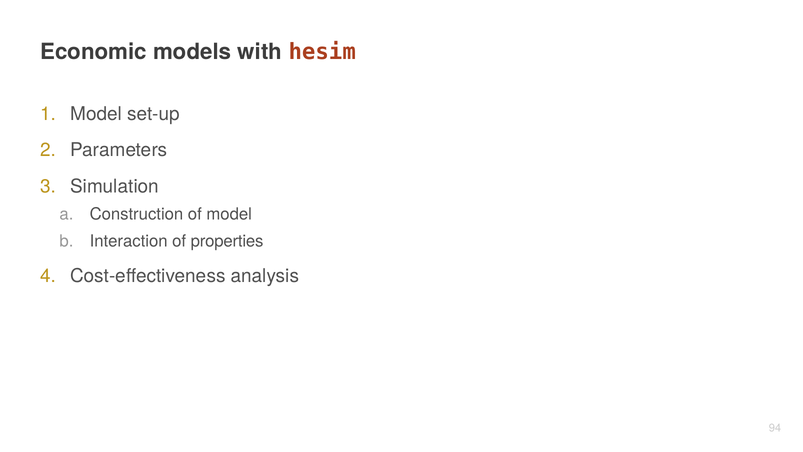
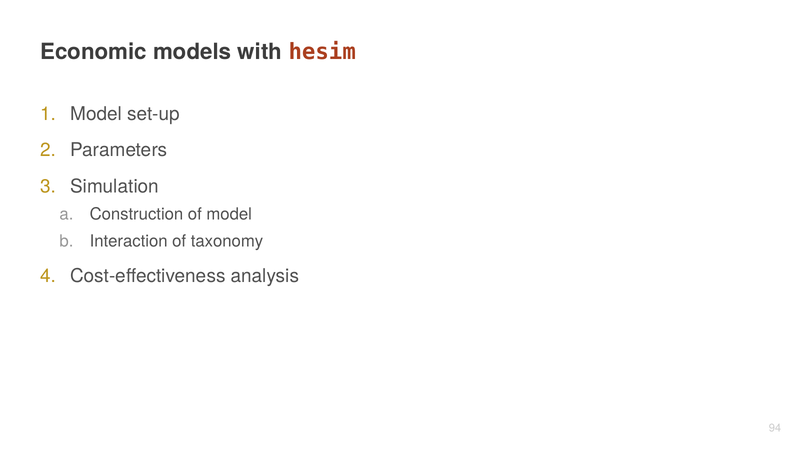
properties: properties -> taxonomy (227, 241)
